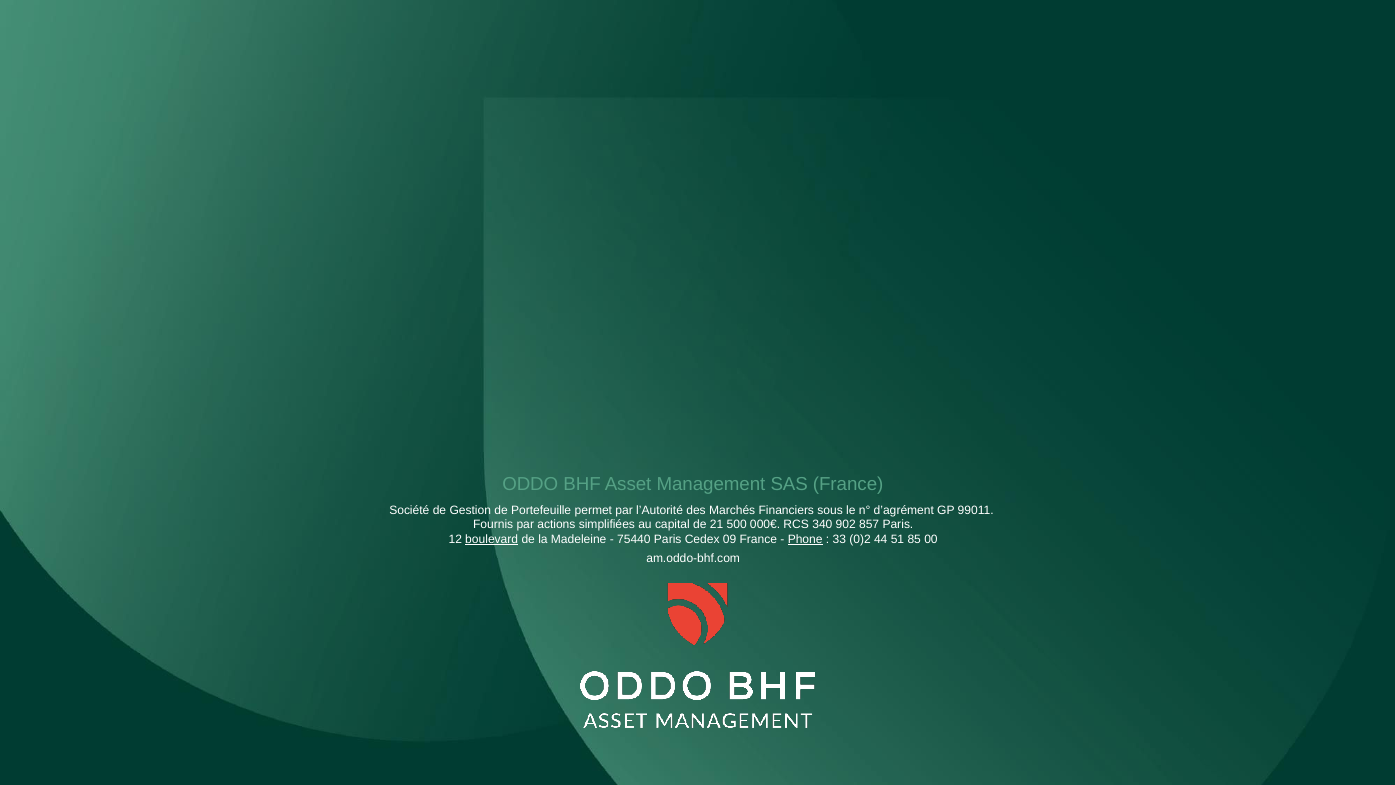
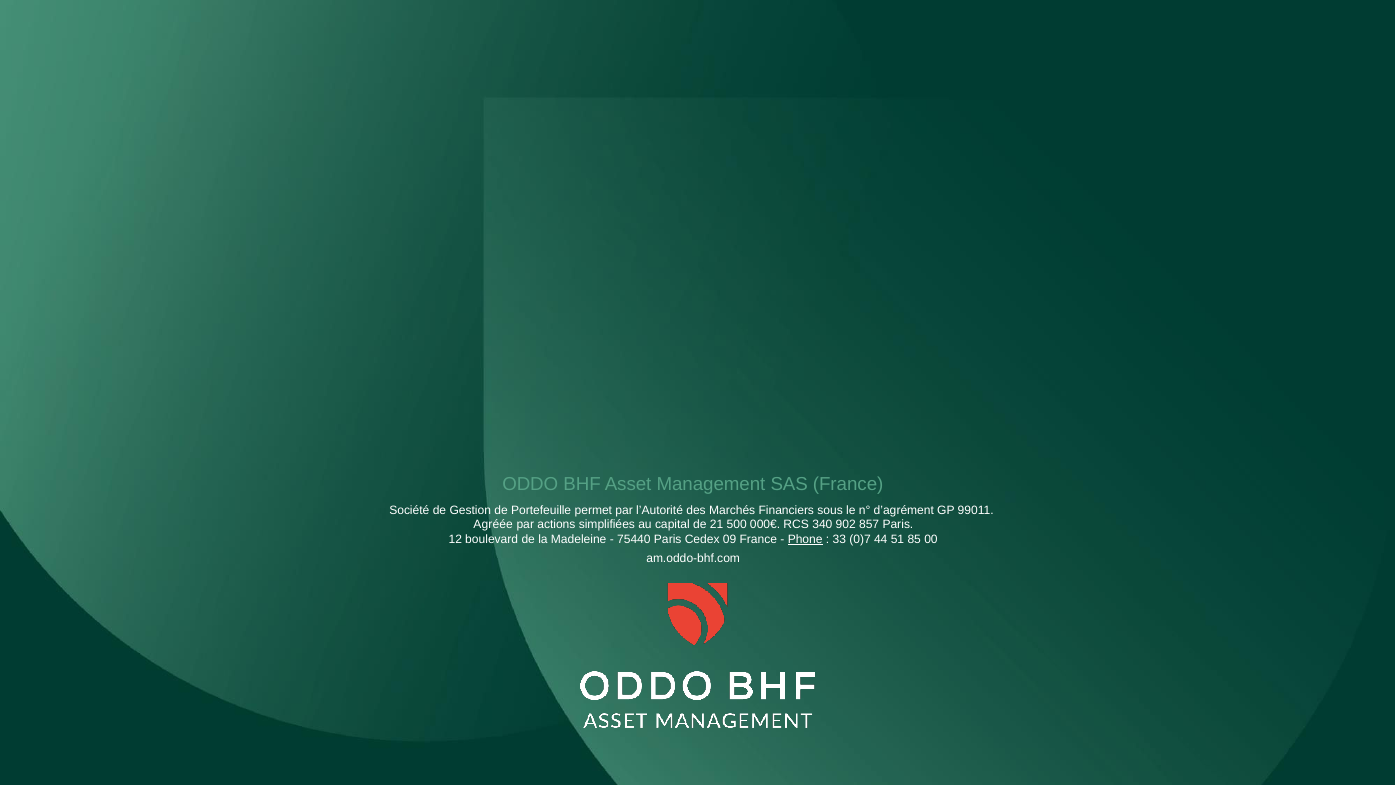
Fournis: Fournis -> Agréée (493, 524)
boulevard underline: present -> none (492, 539)
0)2: 0)2 -> 0)7 (860, 539)
